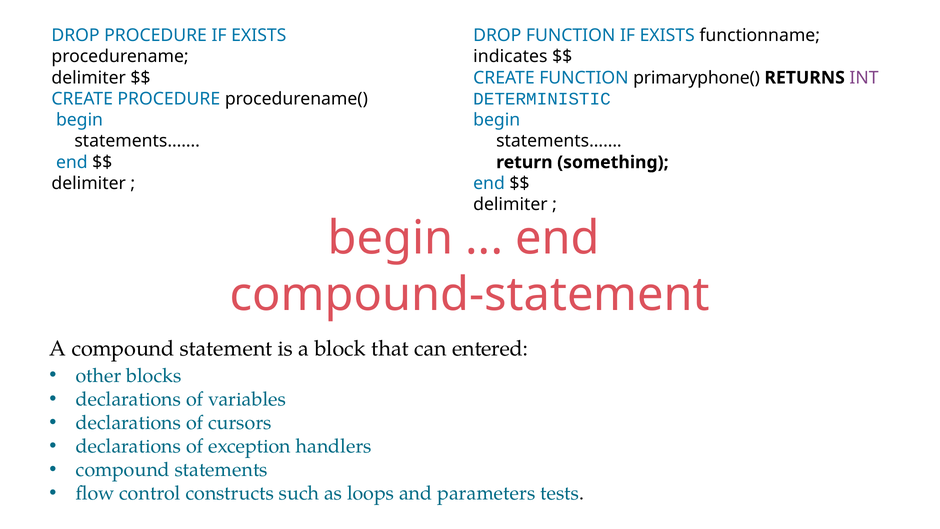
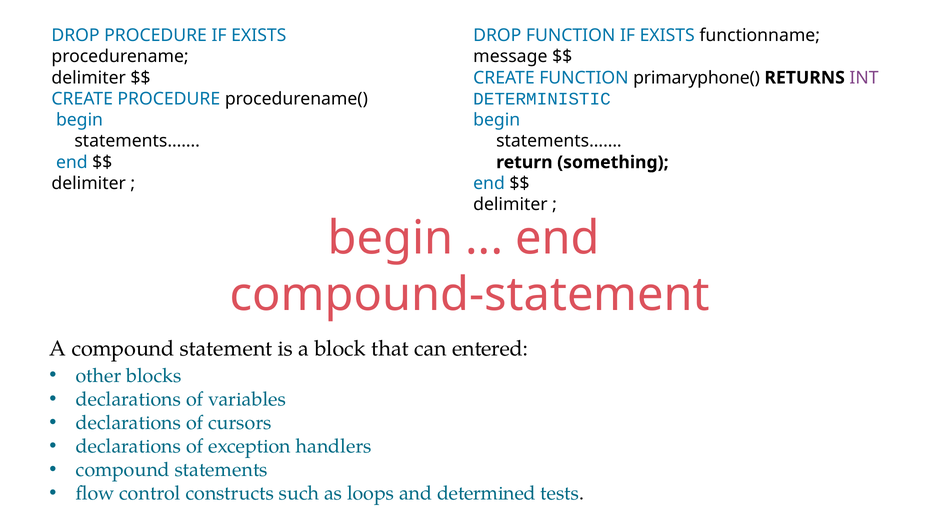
indicates: indicates -> message (510, 56)
parameters: parameters -> determined (486, 493)
